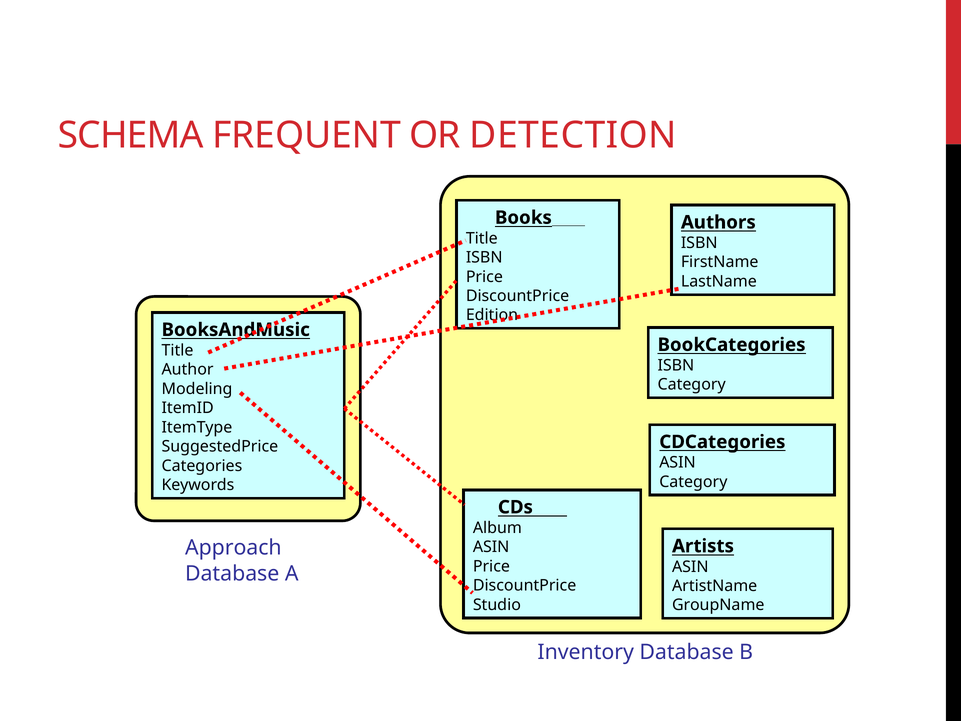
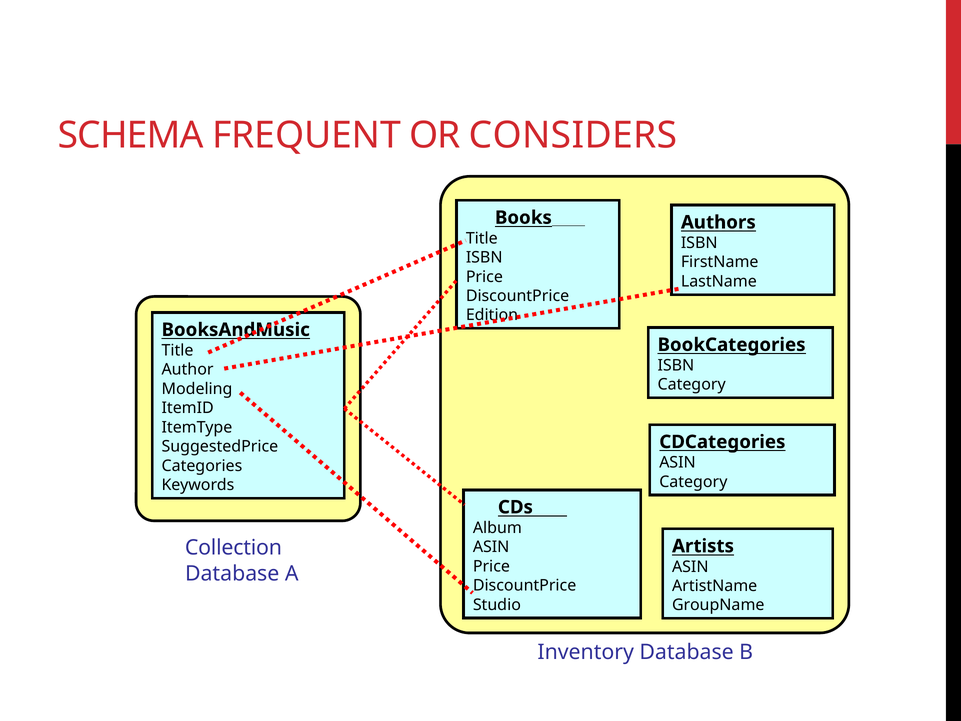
DETECTION: DETECTION -> CONSIDERS (573, 136)
Approach: Approach -> Collection (233, 548)
